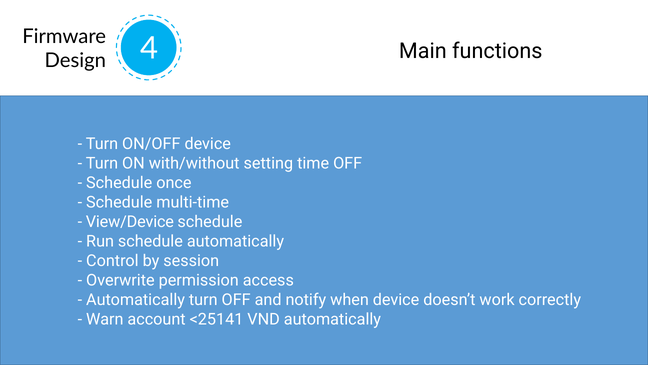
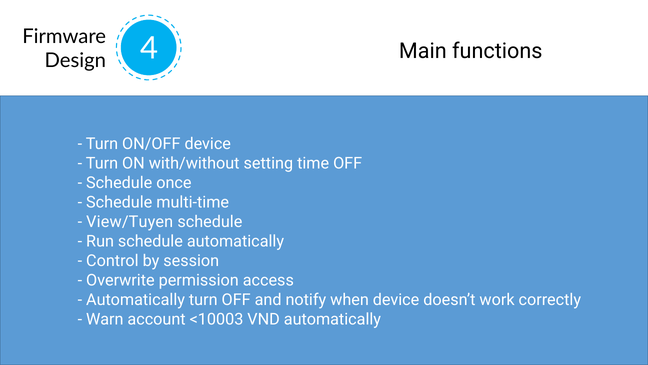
View/Device: View/Device -> View/Tuyen (130, 222)
<25141: <25141 -> <10003 (216, 319)
